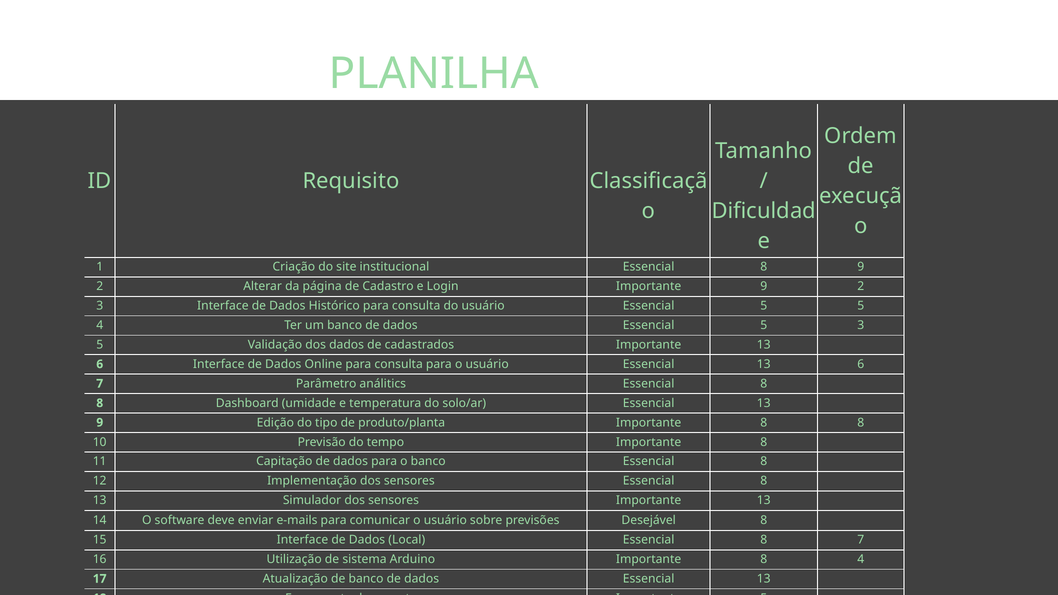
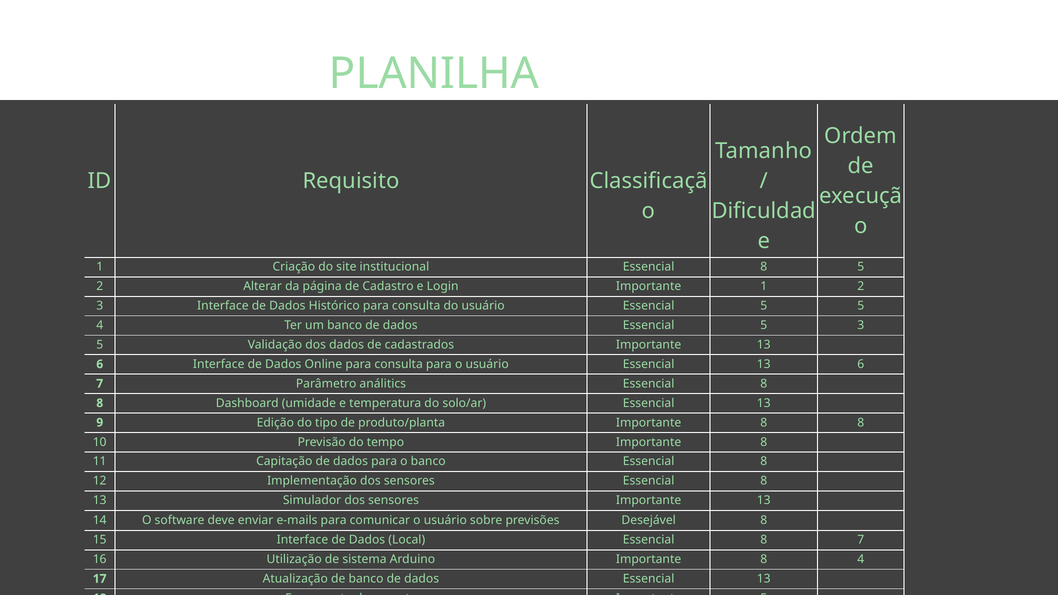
8 9: 9 -> 5 (861, 267)
Importante 9: 9 -> 1 (764, 286)
